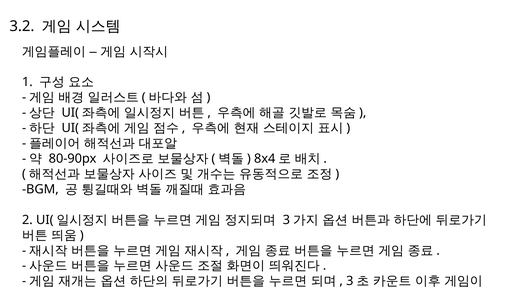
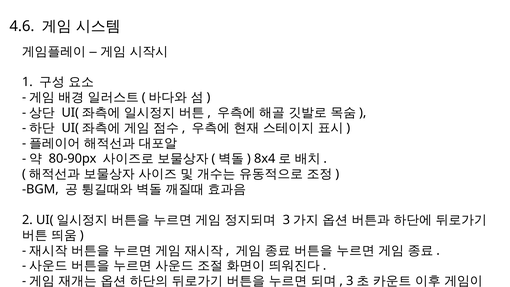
3.2: 3.2 -> 4.6 (22, 26)
